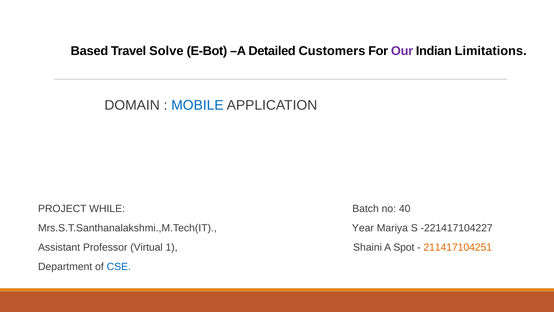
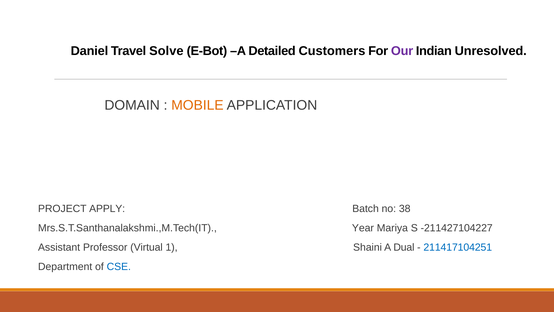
Based: Based -> Daniel (89, 51)
Limitations: Limitations -> Unresolved (491, 51)
MOBILE colour: blue -> orange (197, 105)
WHILE: WHILE -> APPLY (107, 209)
40: 40 -> 38 (405, 209)
-221417104227: -221417104227 -> -211427104227 (457, 228)
Spot: Spot -> Dual (404, 247)
211417104251 colour: orange -> blue (458, 247)
